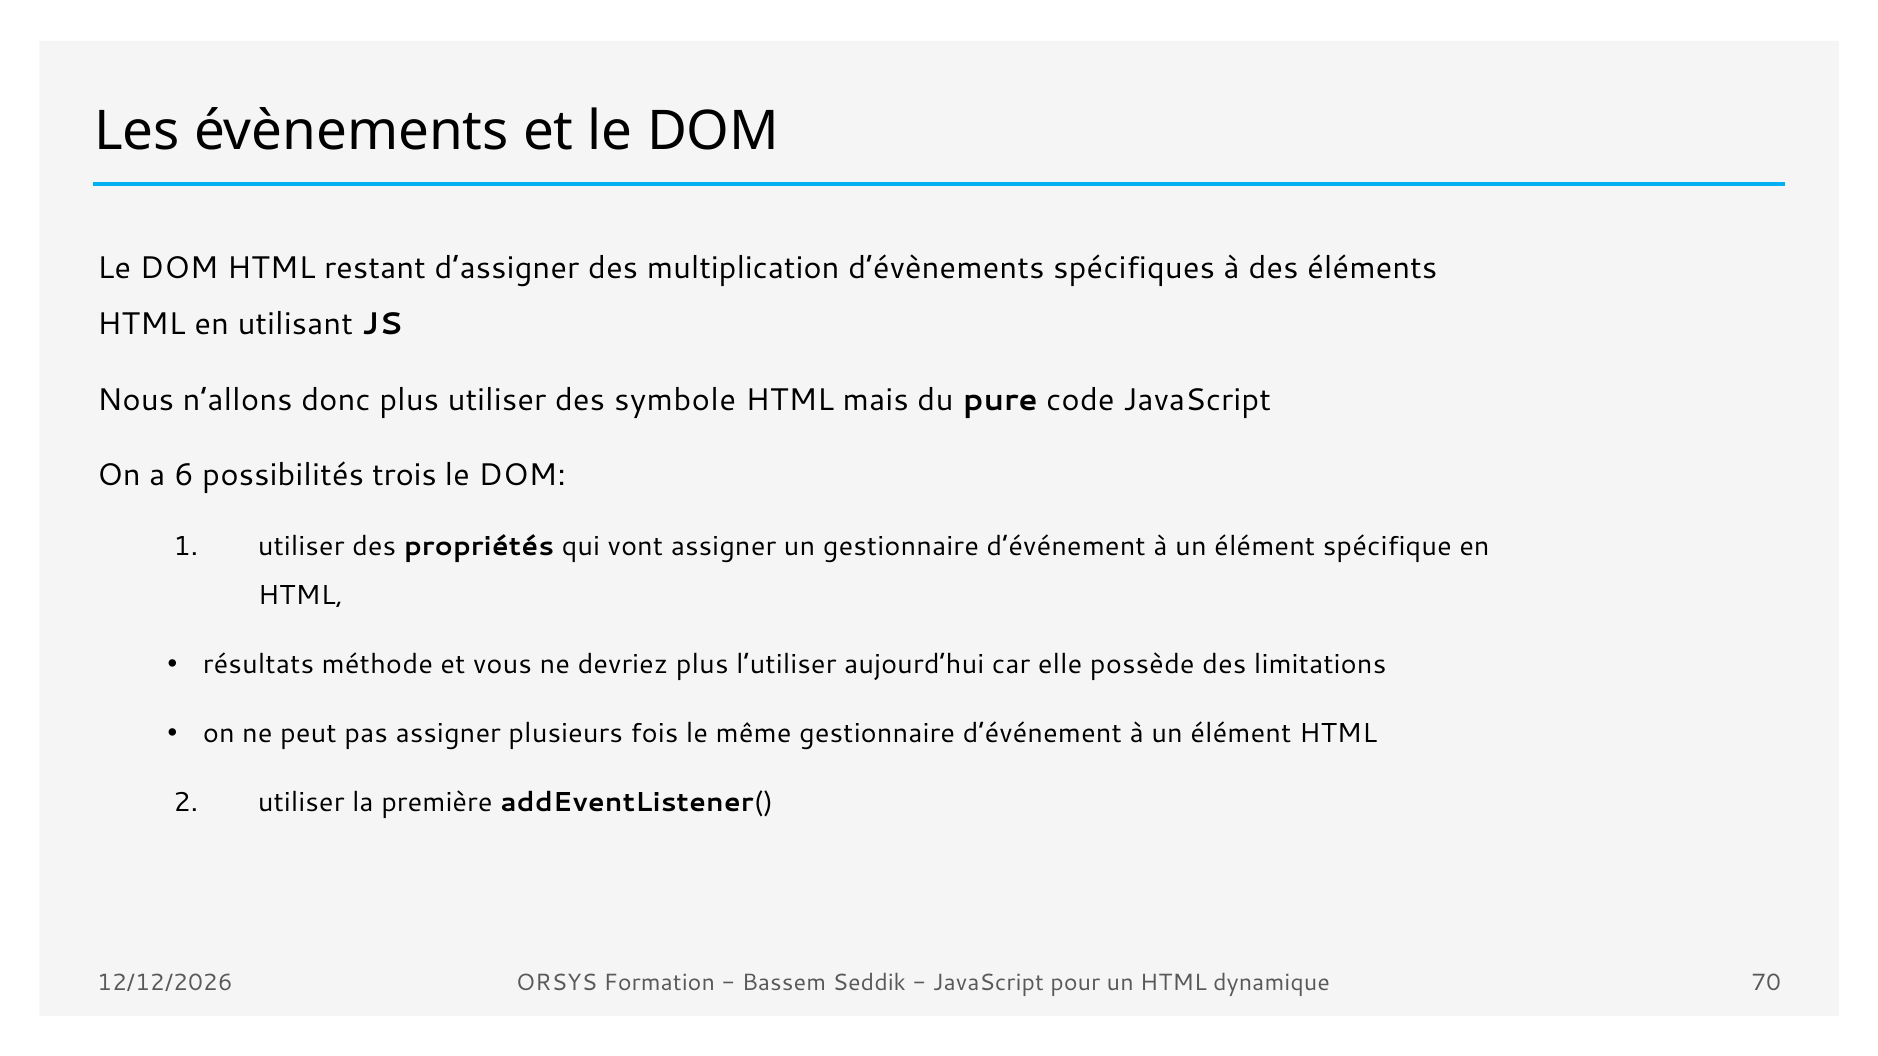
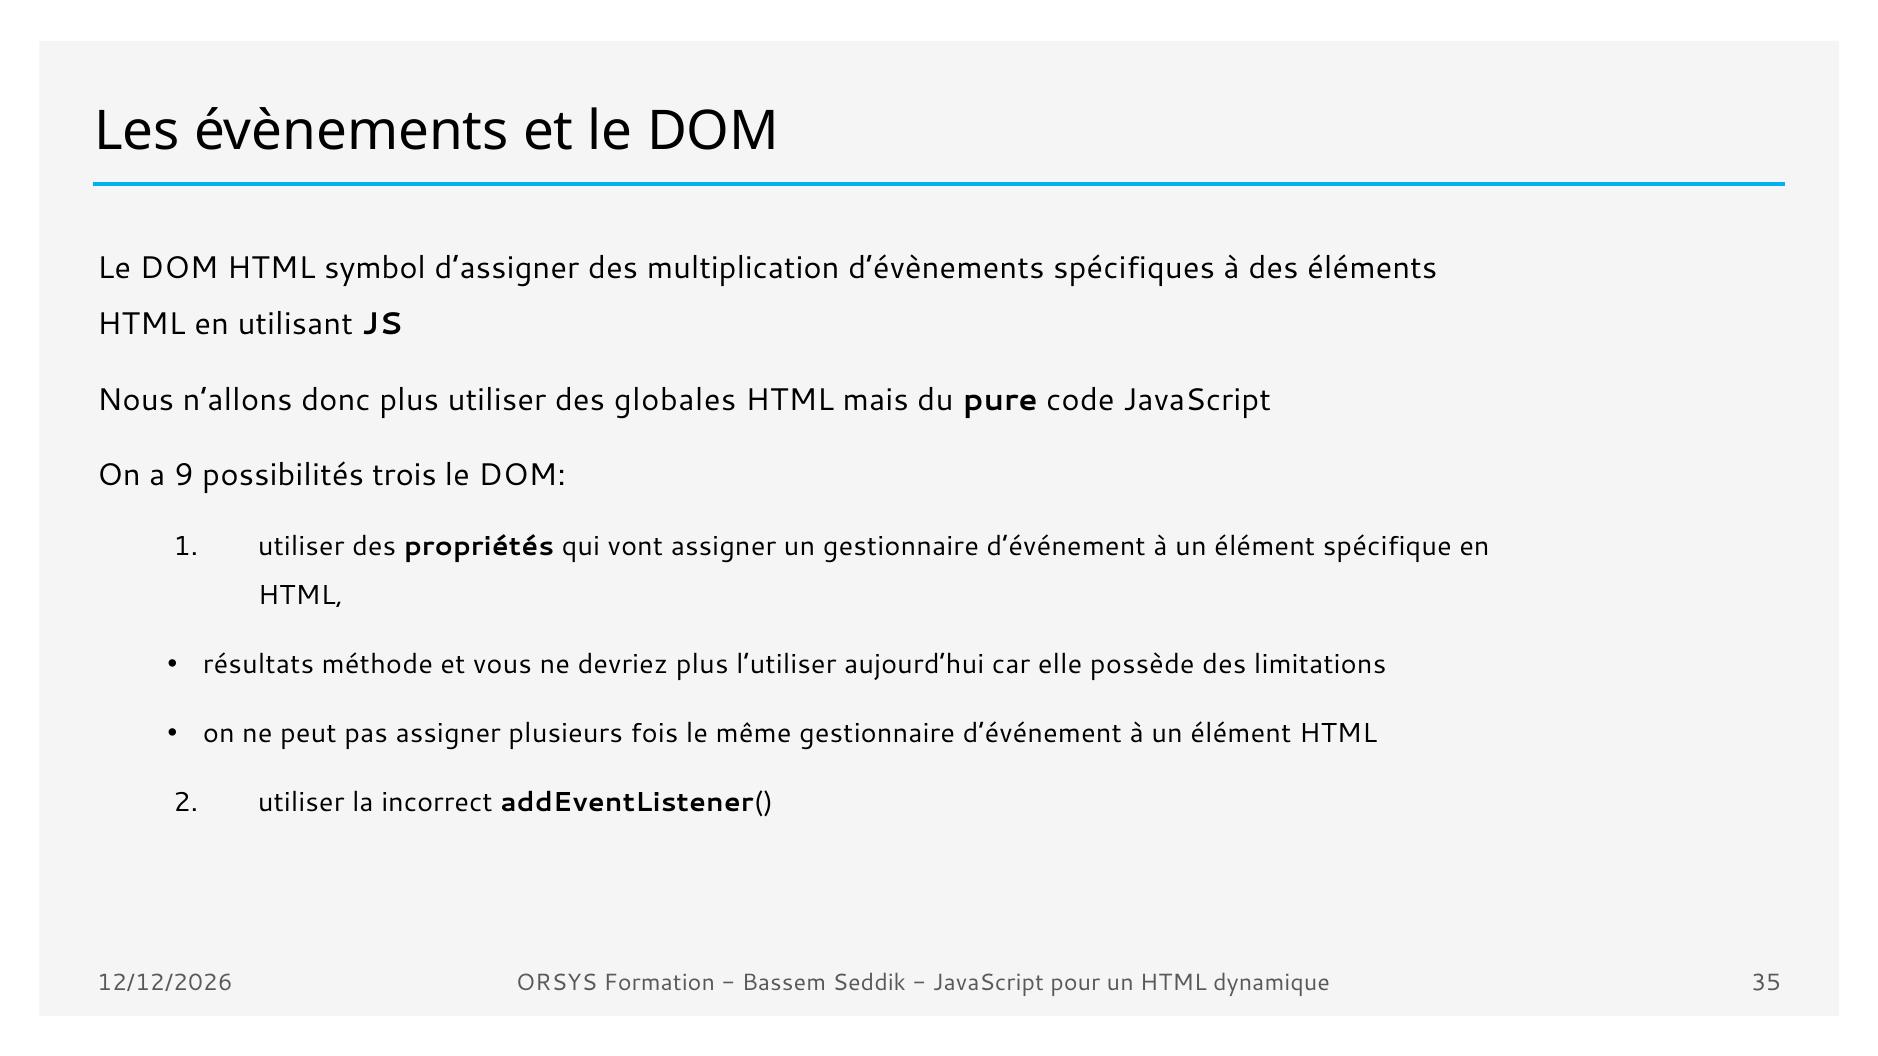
restant: restant -> symbol (375, 268)
symbole: symbole -> globales (675, 400)
6: 6 -> 9 (184, 476)
première: première -> incorrect (437, 803)
70: 70 -> 35 (1766, 983)
